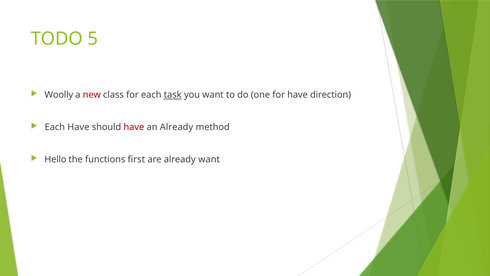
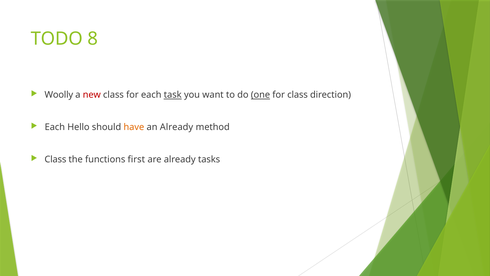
5: 5 -> 8 (93, 39)
one underline: none -> present (260, 95)
for have: have -> class (298, 95)
Each Have: Have -> Hello (78, 127)
have colour: red -> orange (134, 127)
Hello: Hello -> Class (55, 159)
already want: want -> tasks (209, 159)
